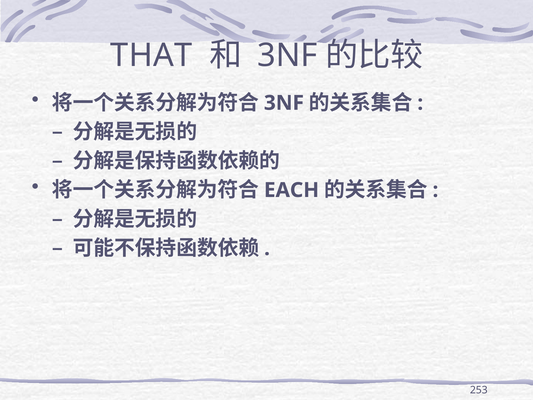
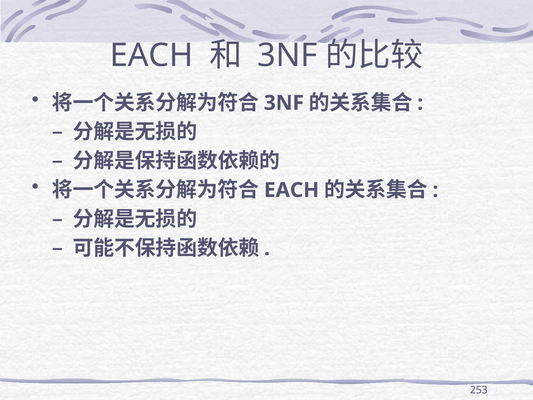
THAT: THAT -> EACH (152, 55)
